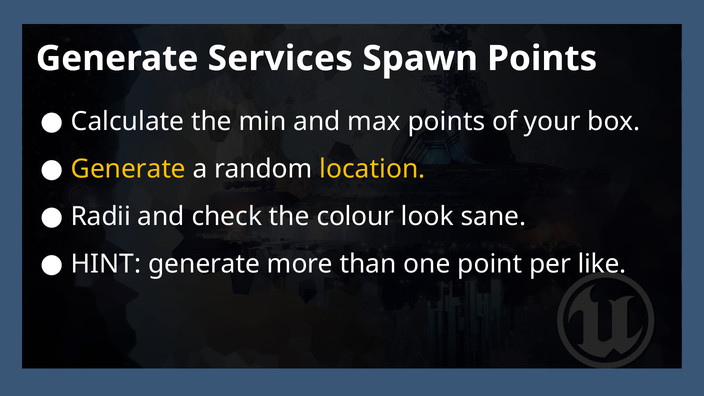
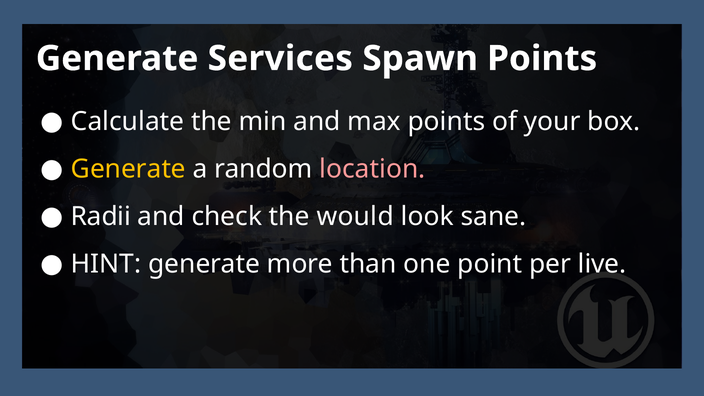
location colour: yellow -> pink (372, 169)
colour: colour -> would (355, 216)
like: like -> live (602, 264)
